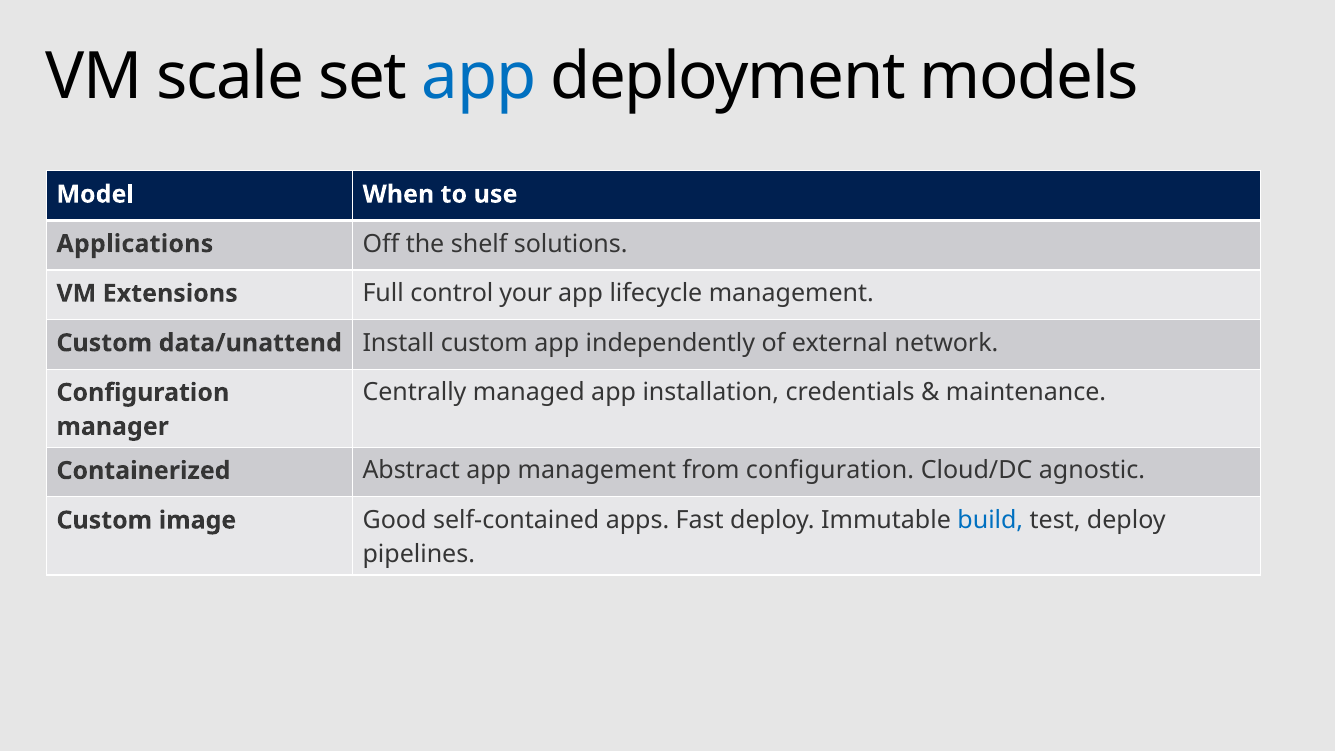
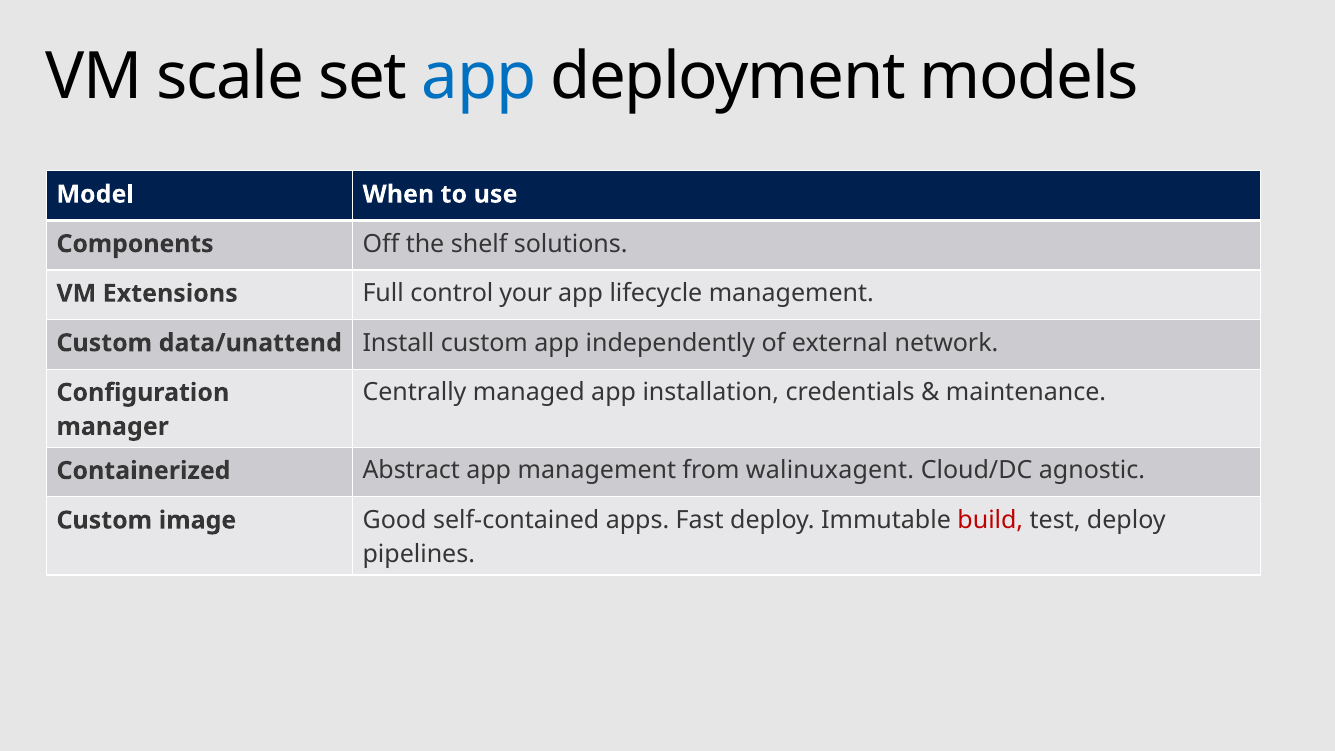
Applications: Applications -> Components (135, 244)
from configuration: configuration -> walinuxagent (830, 471)
build colour: blue -> red (990, 520)
